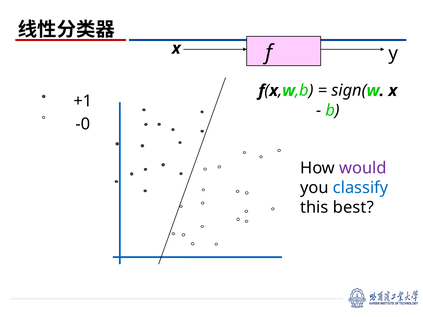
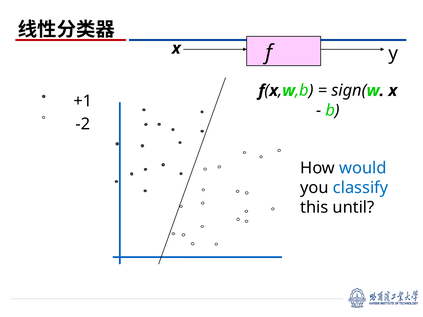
-0: -0 -> -2 (83, 124)
would colour: purple -> blue (363, 168)
best: best -> until (353, 208)
